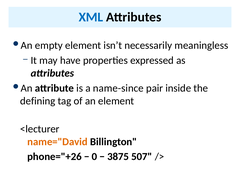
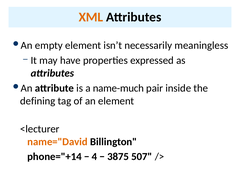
XML colour: blue -> orange (91, 17)
name-since: name-since -> name-much (118, 88)
phone="+26: phone="+26 -> phone="+14 (54, 157)
0: 0 -> 4 (94, 157)
